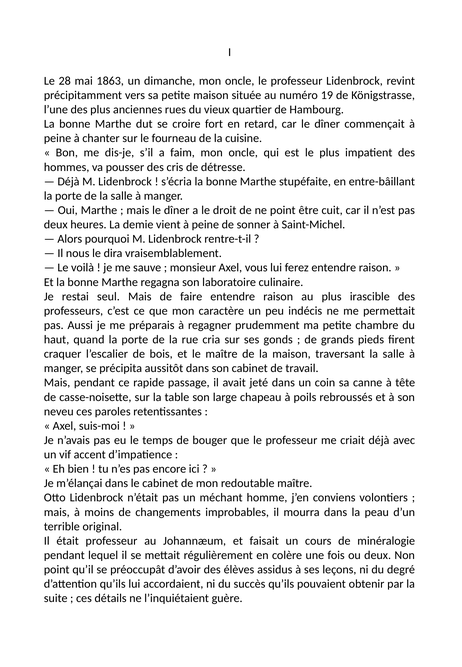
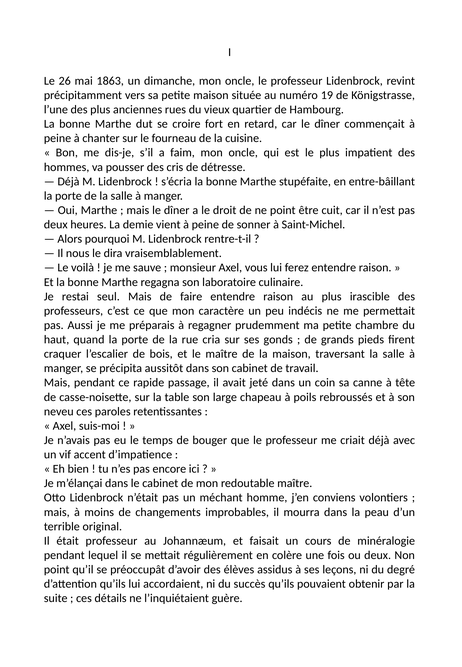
28: 28 -> 26 (65, 81)
